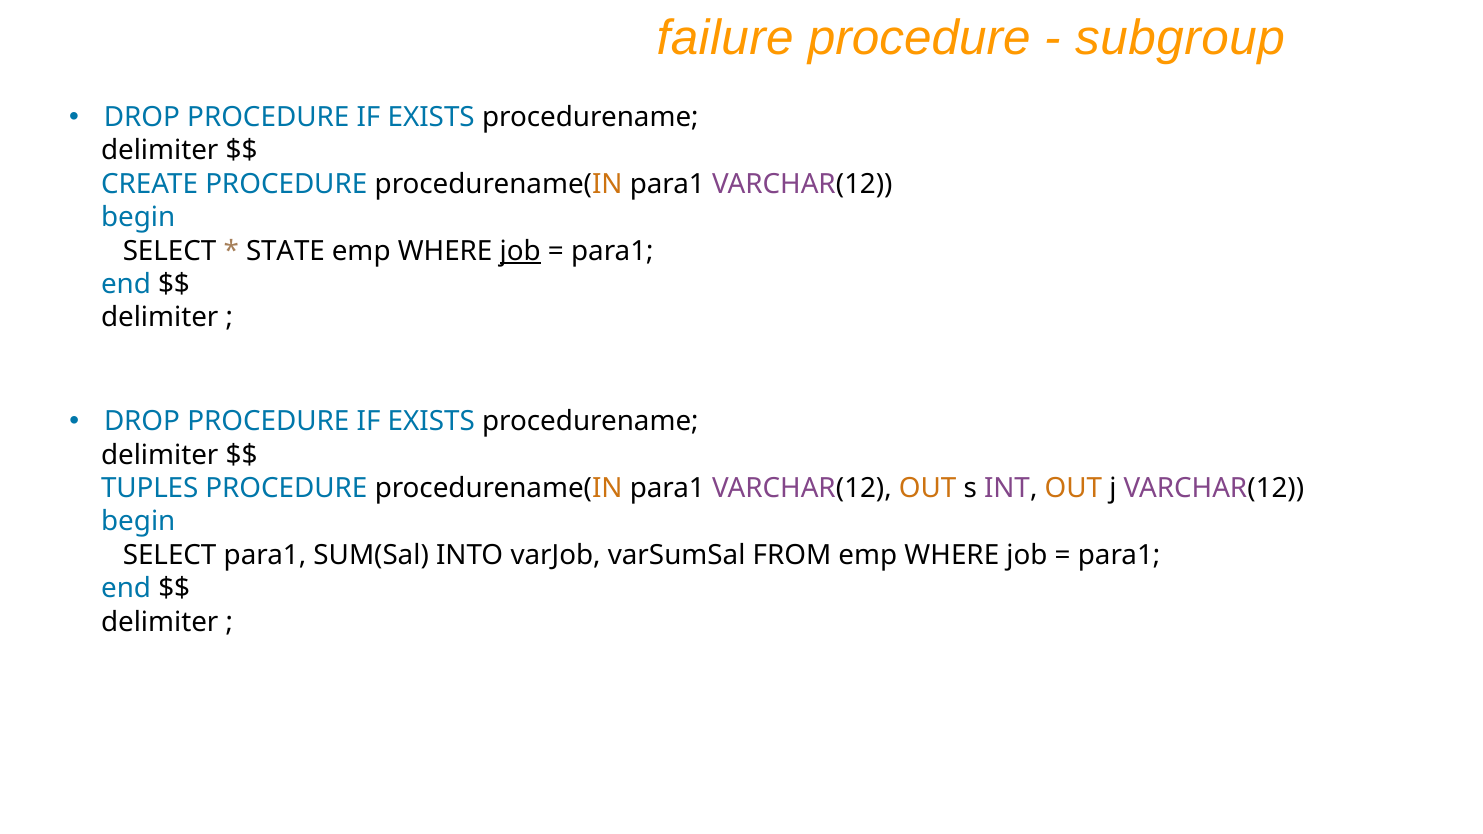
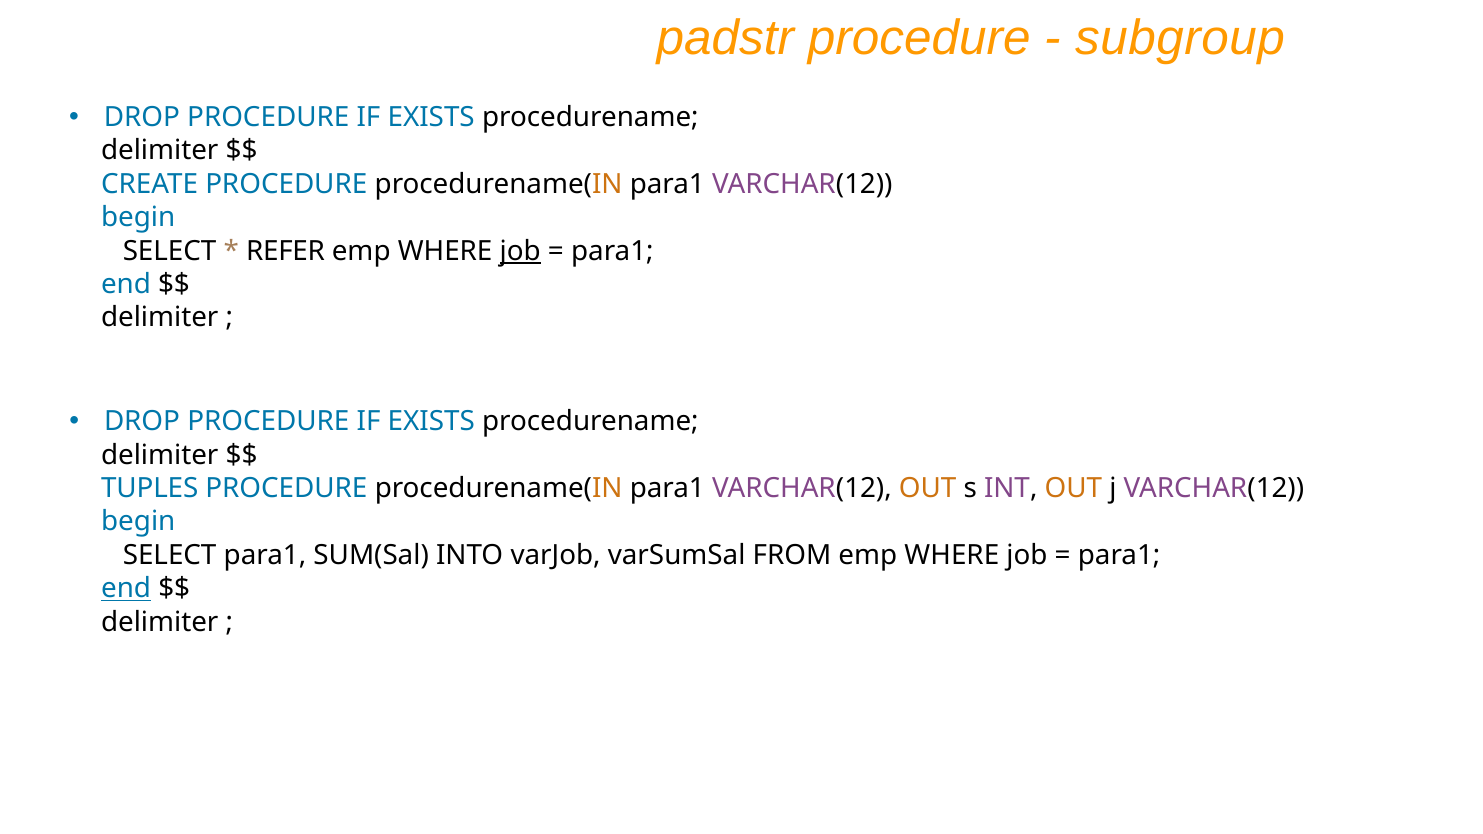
failure: failure -> padstr (725, 39)
STATE: STATE -> REFER (285, 251)
end underline: none -> present (126, 589)
